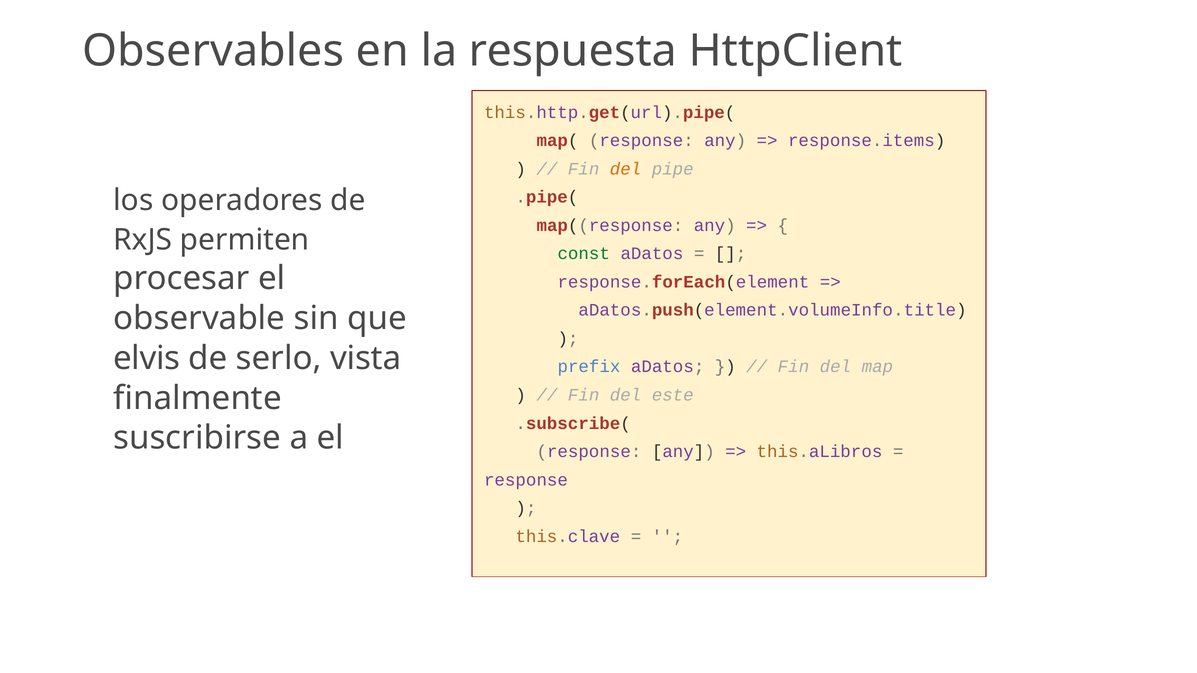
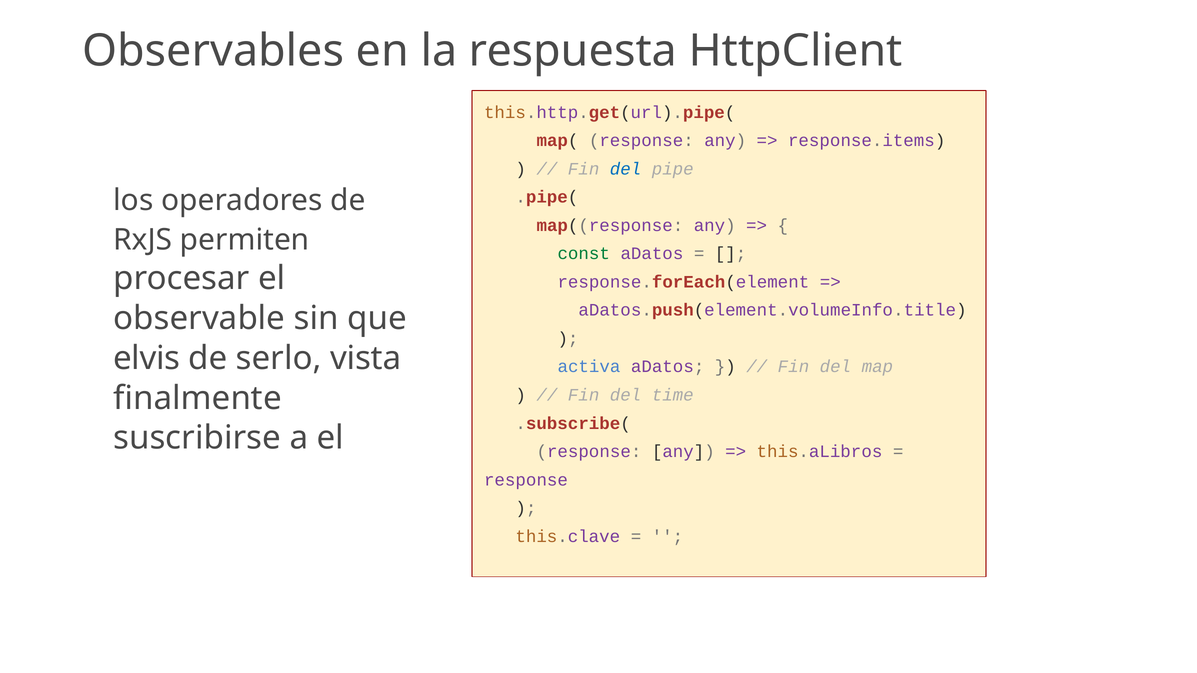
del colour: orange -> blue (626, 169)
prefix: prefix -> activa (589, 367)
este: este -> time (673, 395)
